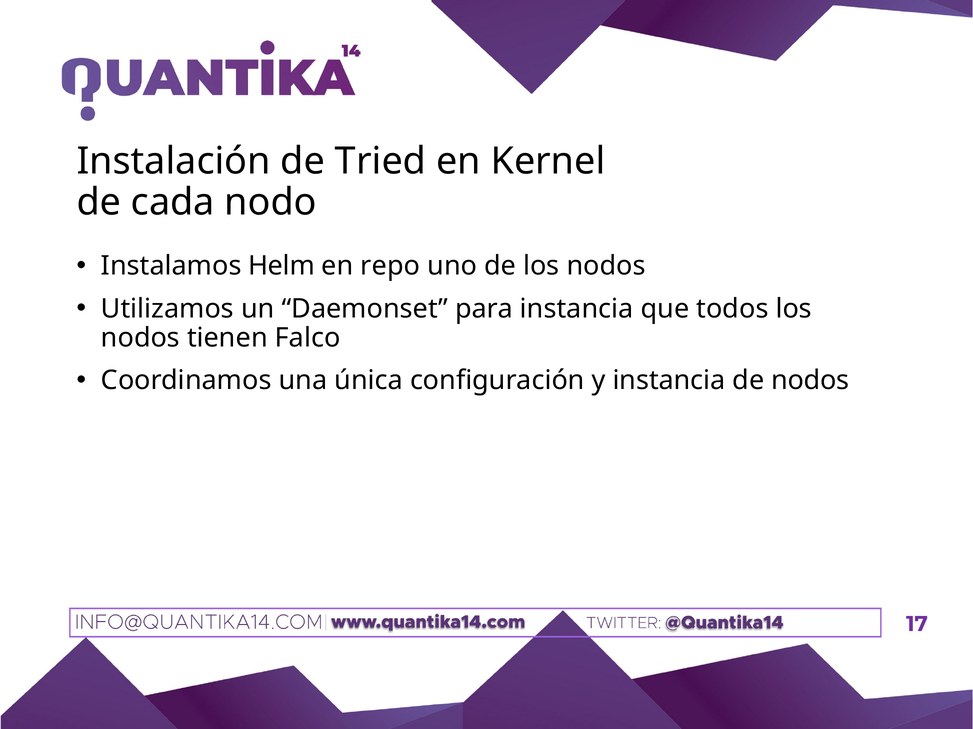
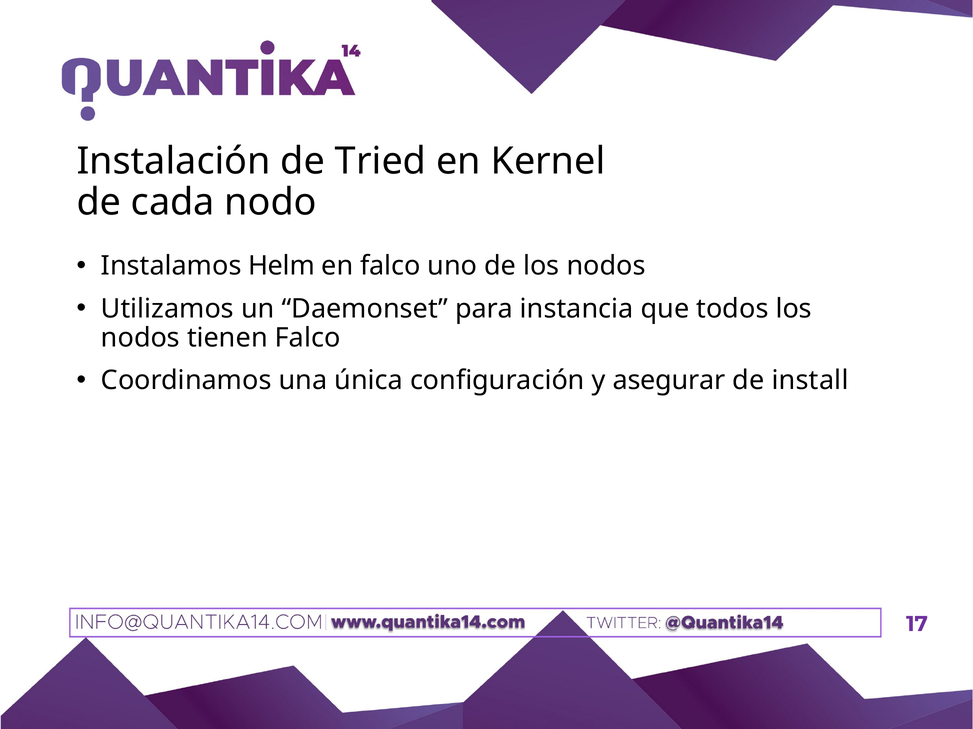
en repo: repo -> falco (390, 266)
y instancia: instancia -> asegurar (669, 381)
de nodos: nodos -> install (810, 381)
